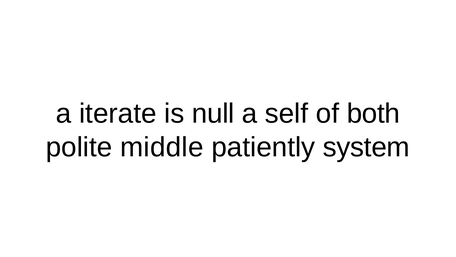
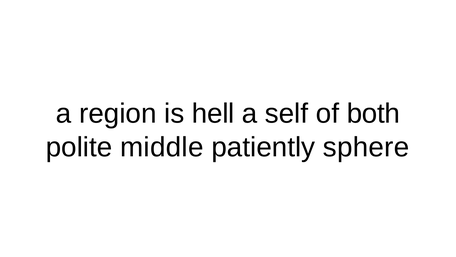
iterate: iterate -> region (118, 113)
null: null -> hell (213, 113)
system: system -> sphere (366, 147)
